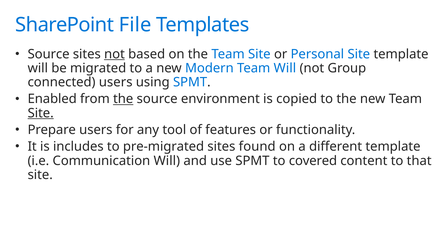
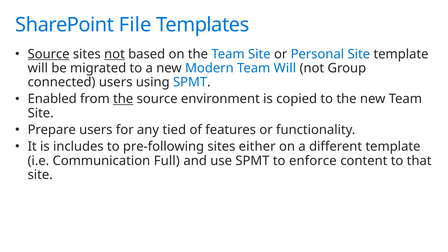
Source underline: none -> present (49, 54)
Site underline: present -> none (41, 113)
tool: tool -> tied (174, 130)
pre-migrated: pre-migrated -> pre-following (164, 147)
found: found -> either (257, 147)
Communication Will: Will -> Full (167, 161)
covered: covered -> enforce (313, 161)
